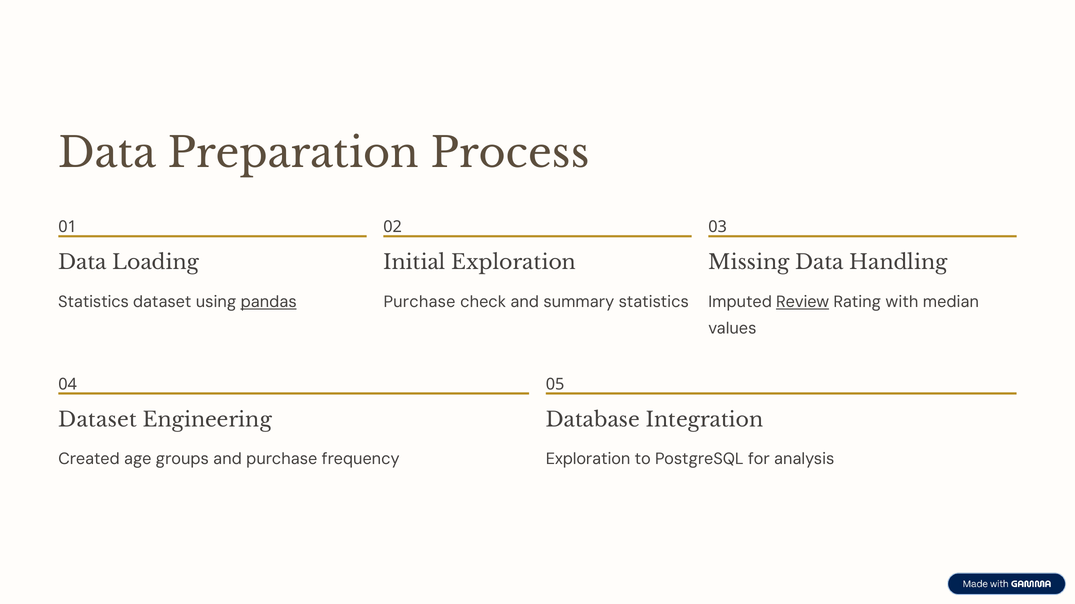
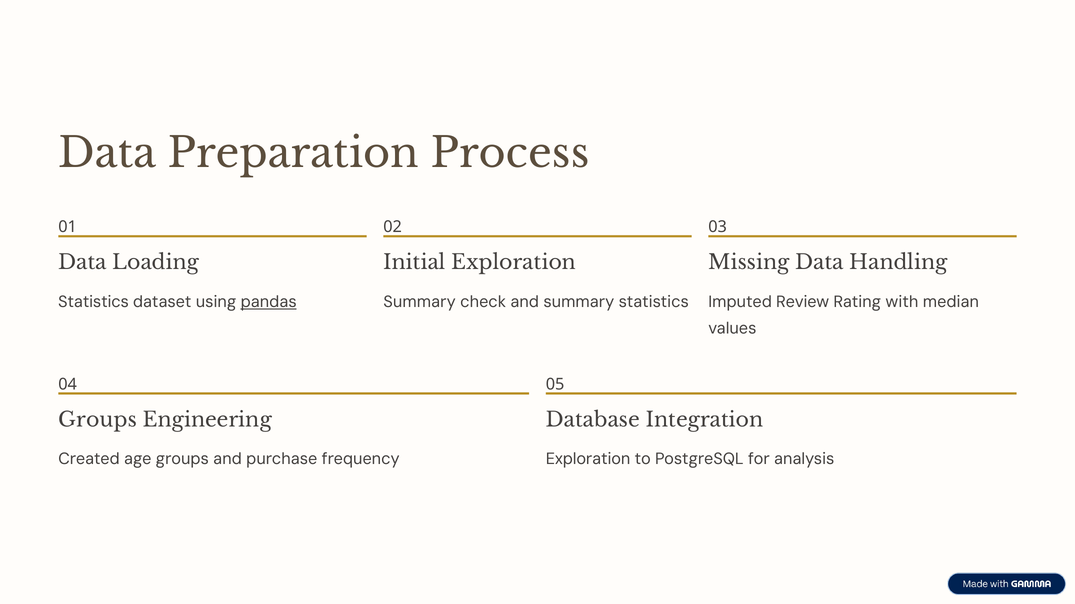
Purchase: Purchase -> Summary (420, 302)
Review underline: present -> none (803, 302)
Dataset: Dataset -> Groups (98, 420)
